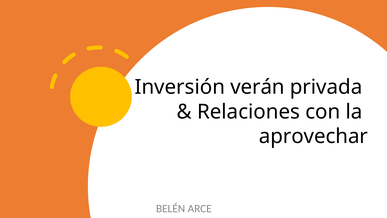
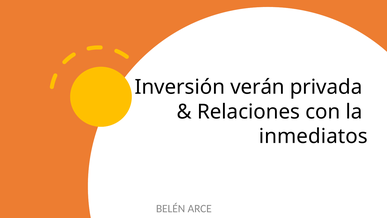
aprovechar: aprovechar -> inmediatos (313, 136)
